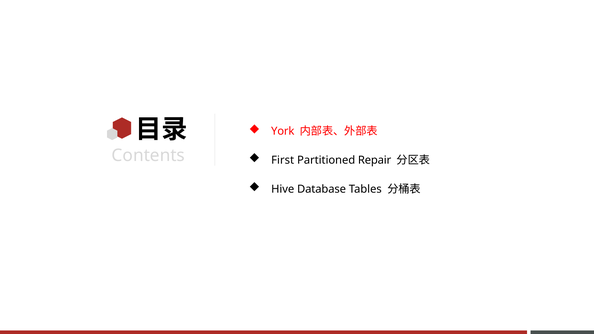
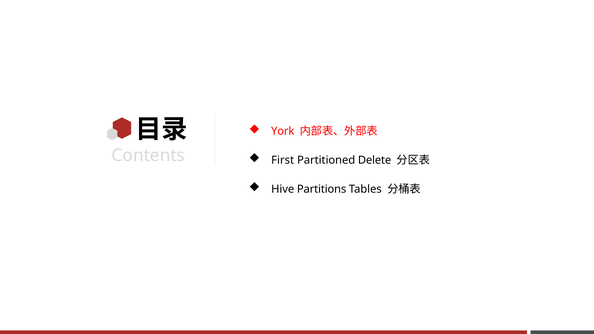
Repair: Repair -> Delete (375, 160)
Database: Database -> Partitions (322, 189)
